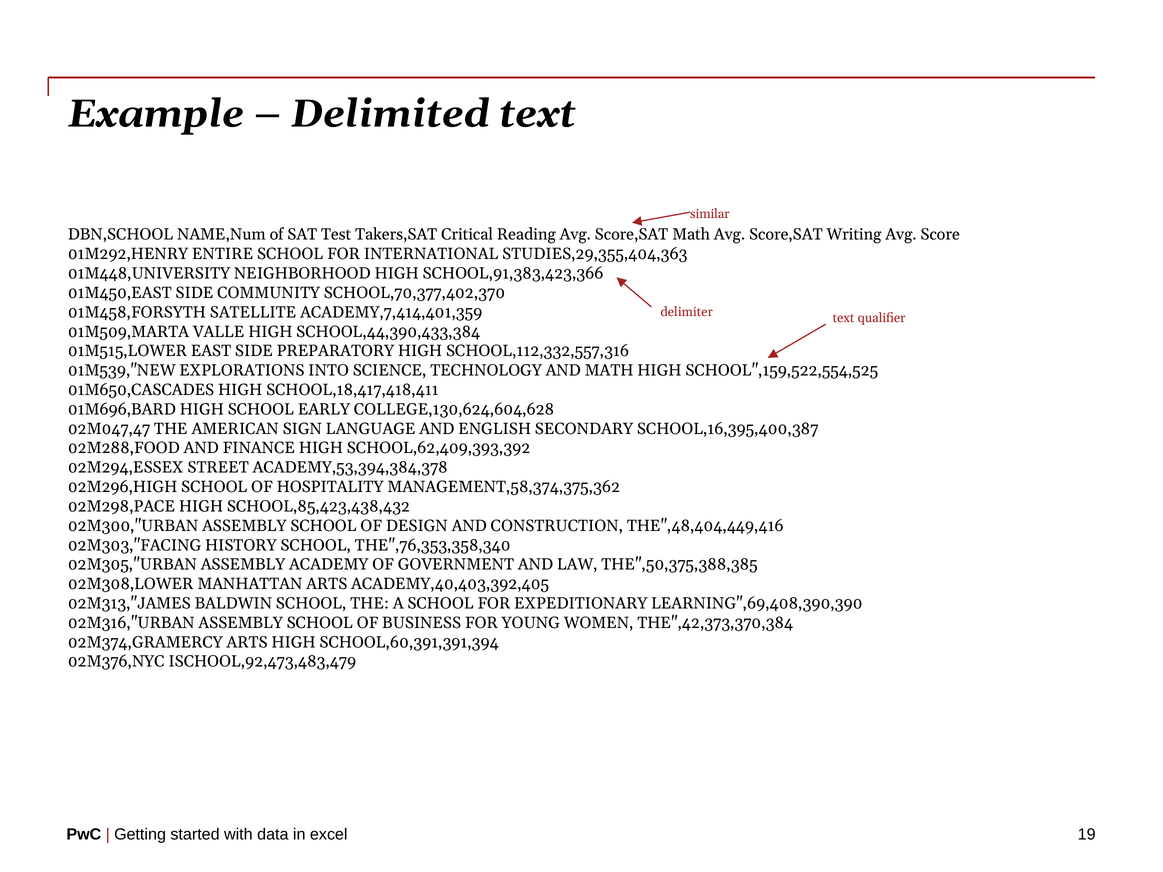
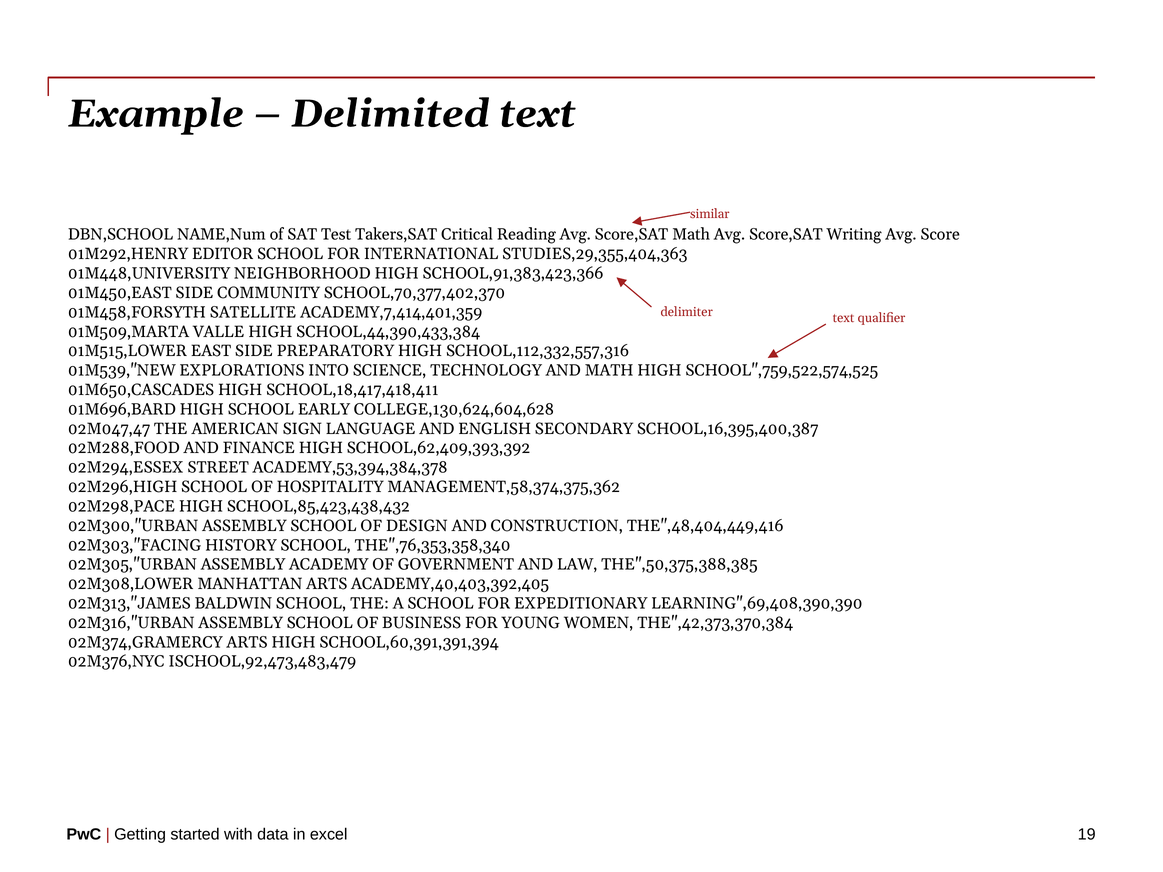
ENTIRE: ENTIRE -> EDITOR (223, 254)
SCHOOL",159,522,554,525: SCHOOL",159,522,554,525 -> SCHOOL",759,522,574,525 (782, 371)
